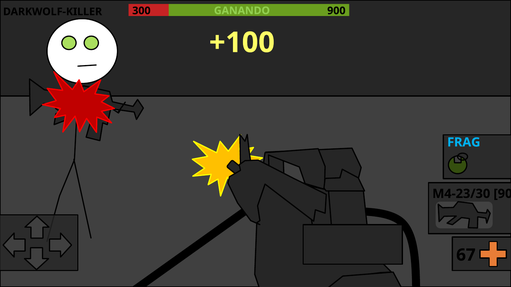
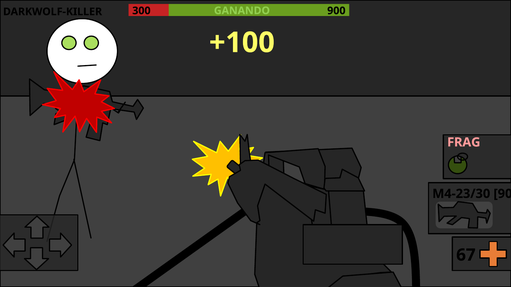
FRAG colour: light blue -> pink (464, 143)
